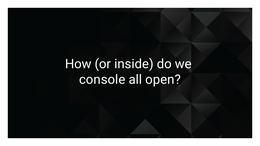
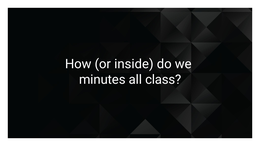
console: console -> minutes (102, 80)
open: open -> class (163, 80)
